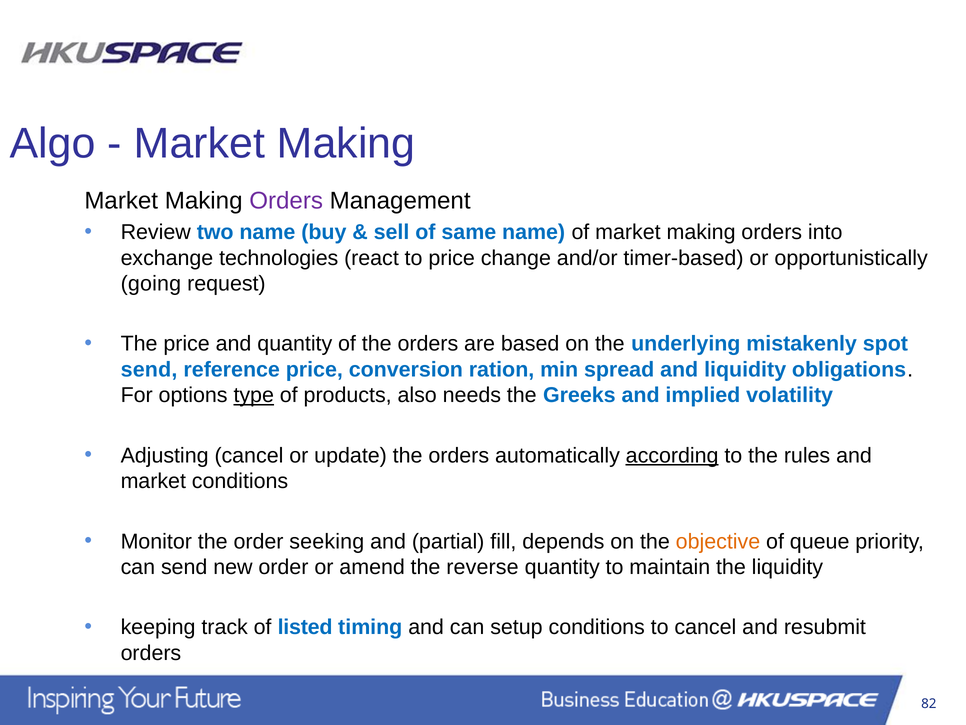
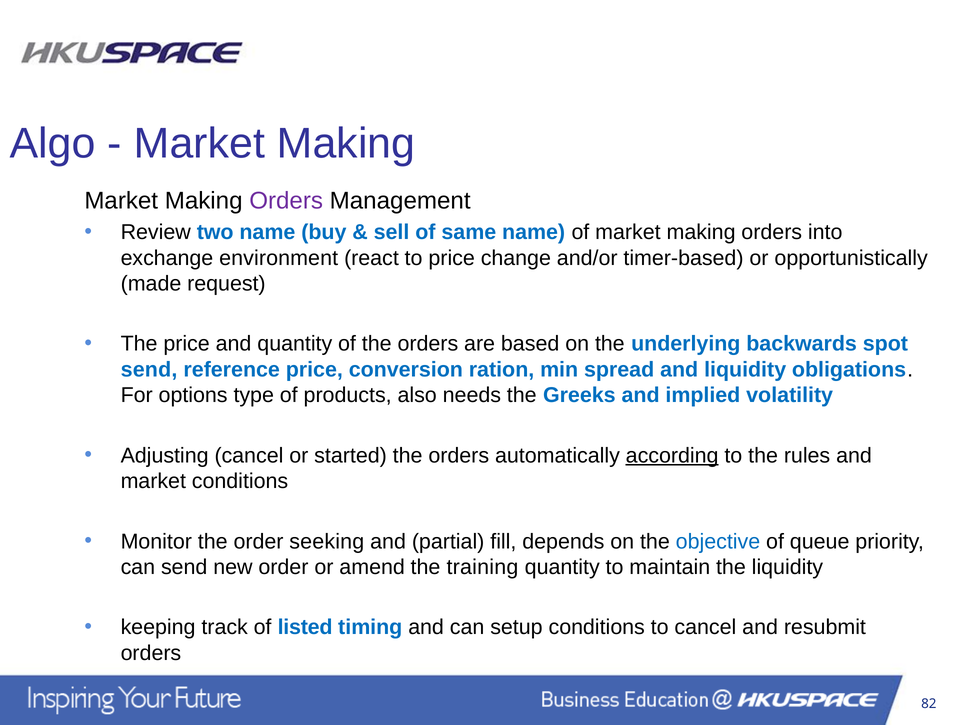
technologies: technologies -> environment (279, 258)
going: going -> made (151, 284)
mistakenly: mistakenly -> backwards (802, 344)
type underline: present -> none (254, 395)
update: update -> started (351, 455)
objective colour: orange -> blue (718, 541)
reverse: reverse -> training (482, 567)
